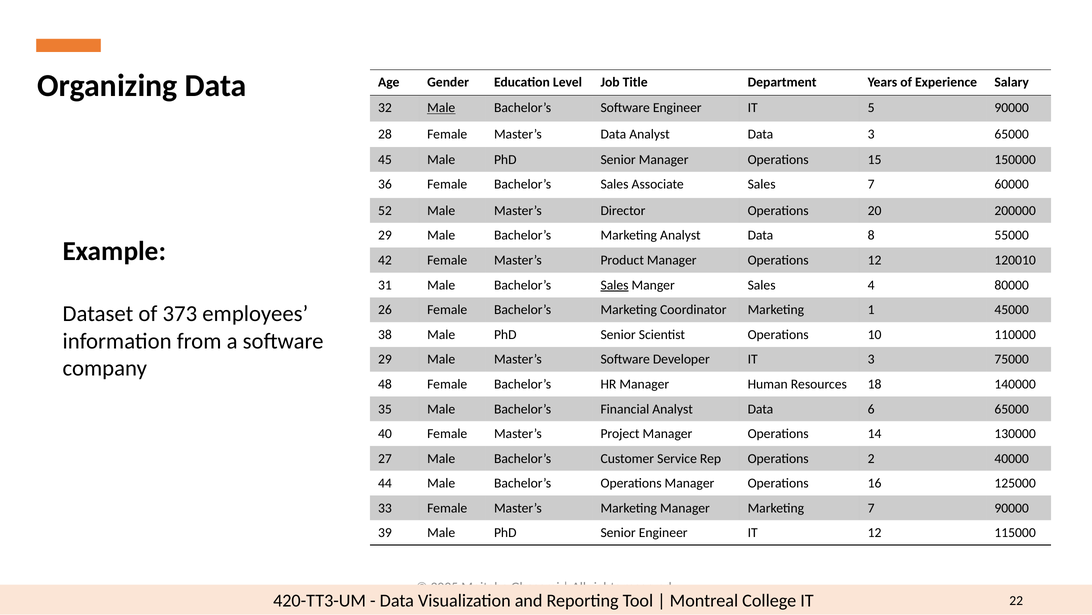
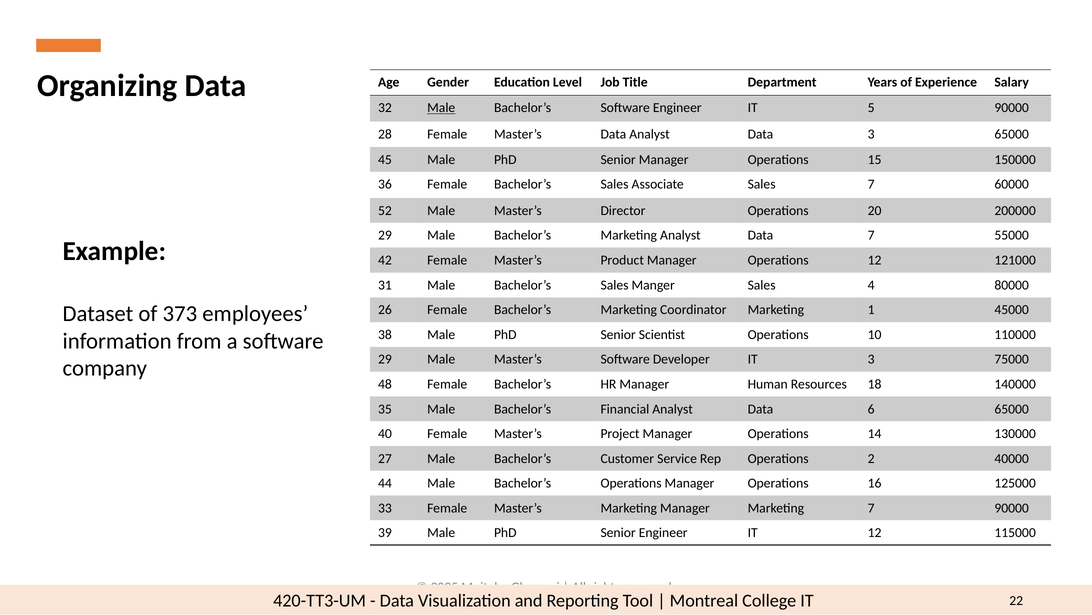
Data 8: 8 -> 7 (871, 235)
120010: 120010 -> 121000 (1015, 260)
Sales underline: present -> none (615, 285)
